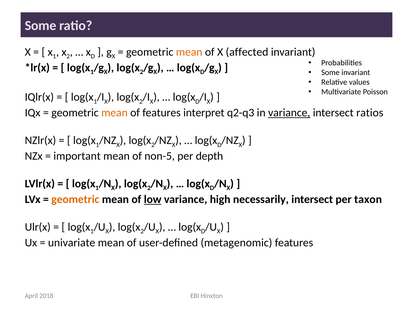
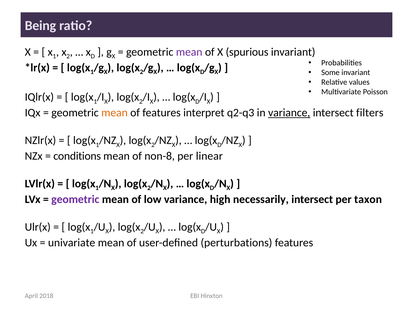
Some: Some -> Being (40, 26)
mean colour: orange -> purple (189, 52)
affected: affected -> spurious (247, 52)
ratios: ratios -> filters (370, 113)
important: important -> conditions (77, 156)
non-5: non-5 -> non-8 (160, 156)
depth: depth -> linear (209, 156)
geometric colour: orange -> purple (75, 199)
low underline: present -> none (153, 199)
metagenomic: metagenomic -> perturbations (236, 242)
